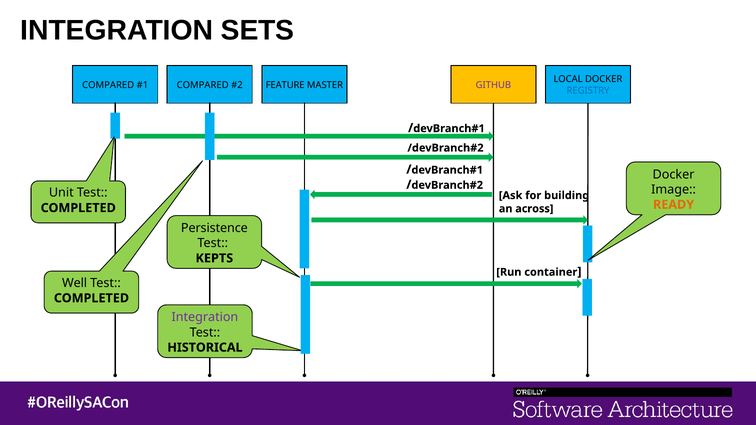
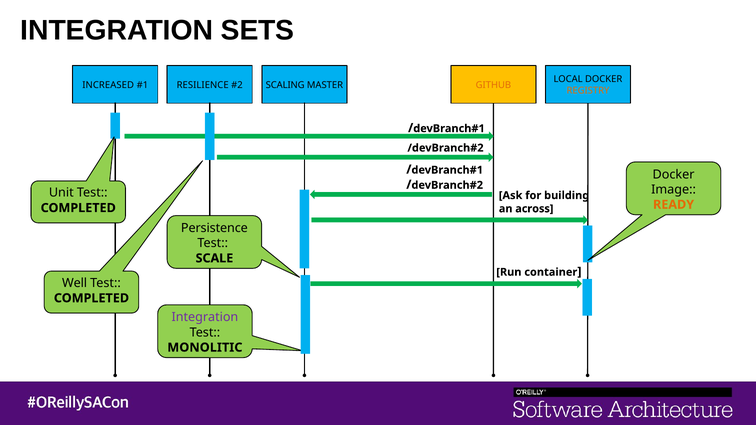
COMPARED: COMPARED -> INCREASED (108, 85)
COMPARED: COMPARED -> RESILIENCE (203, 85)
FEATURE: FEATURE -> SCALING (285, 85)
GITHUB colour: purple -> orange (493, 85)
REGISTRY colour: blue -> orange (588, 91)
KEPTS: KEPTS -> SCALE (214, 258)
HISTORICAL: HISTORICAL -> MONOLITIC (205, 348)
